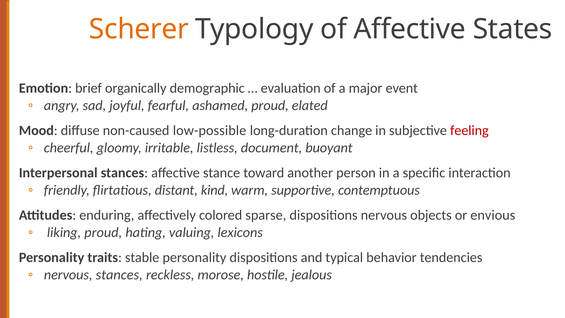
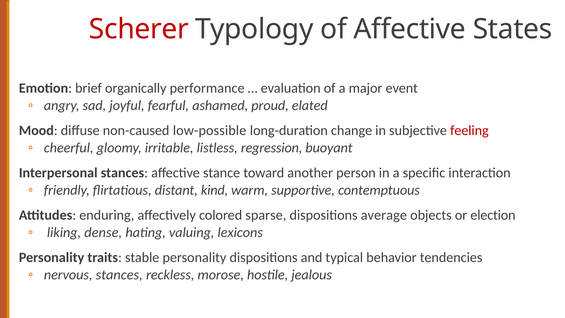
Scherer colour: orange -> red (139, 29)
demographic: demographic -> performance (207, 88)
document: document -> regression (272, 148)
dispositions nervous: nervous -> average (384, 215)
envious: envious -> election (493, 215)
liking proud: proud -> dense (103, 233)
